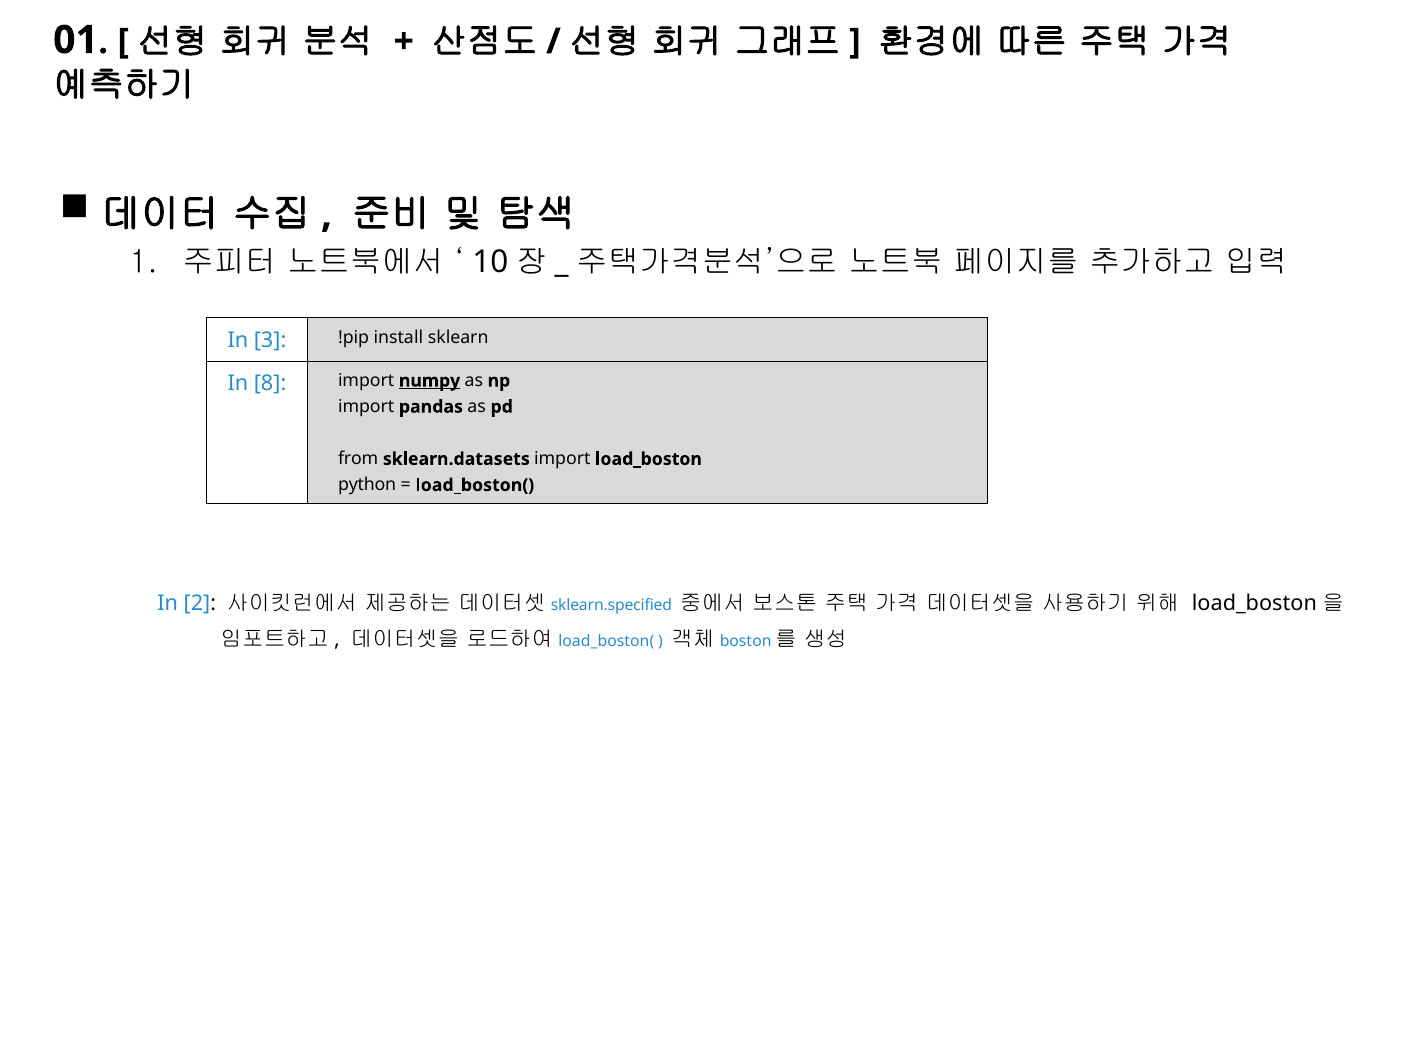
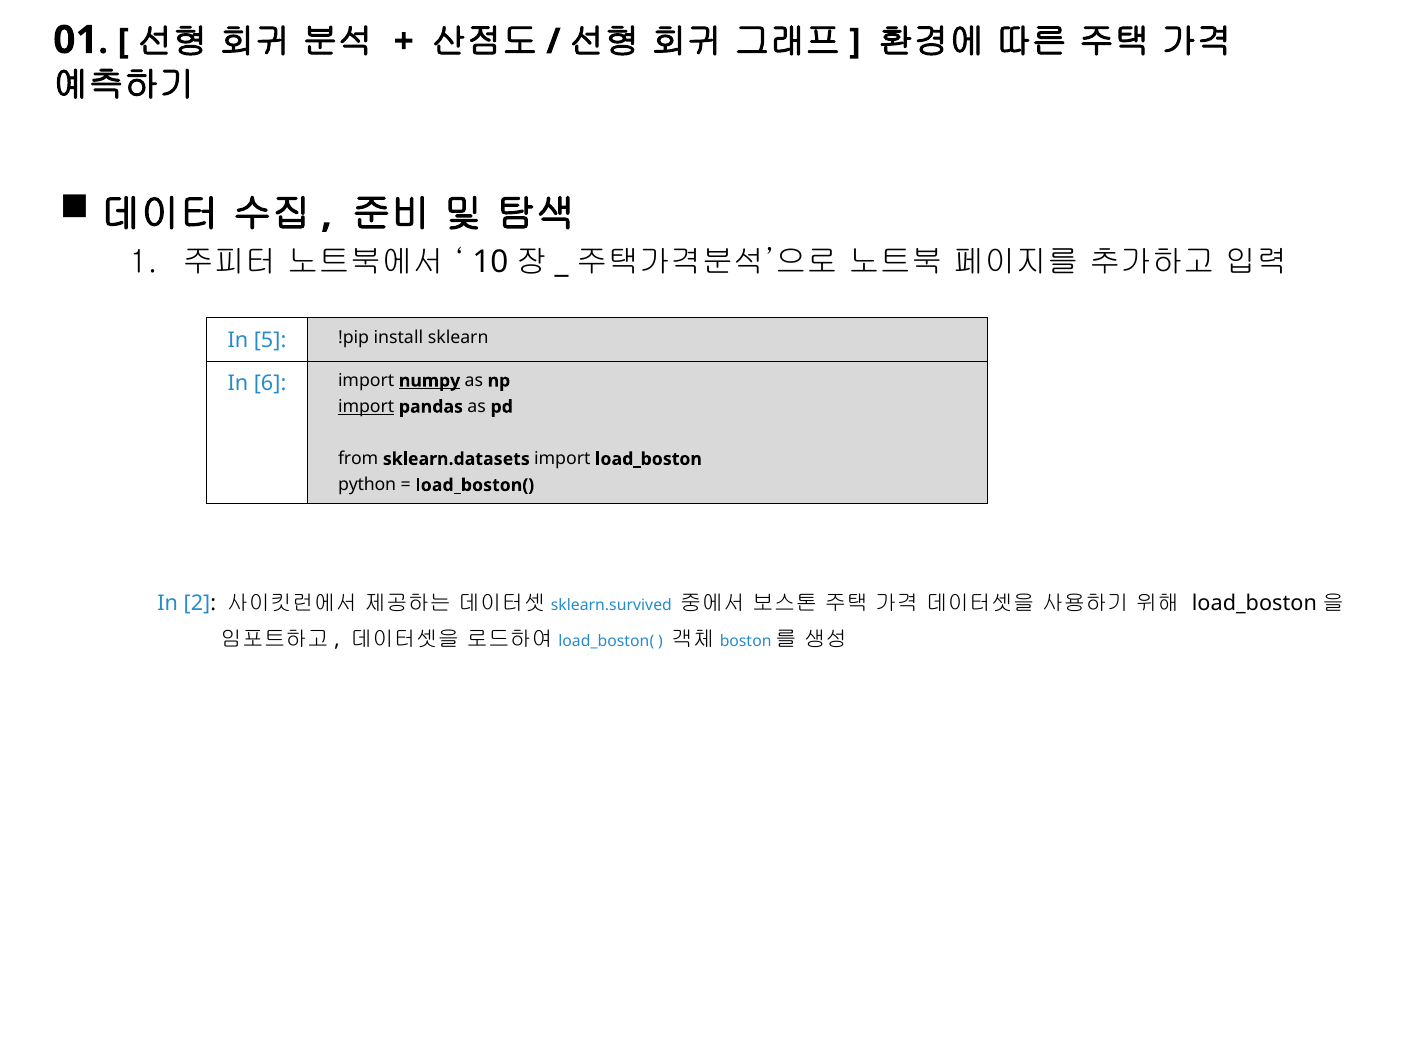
3: 3 -> 5 (270, 340)
8: 8 -> 6 (270, 384)
import underline: none -> present (366, 407)
sklearn.specified: sklearn.specified -> sklearn.survived (611, 605)
